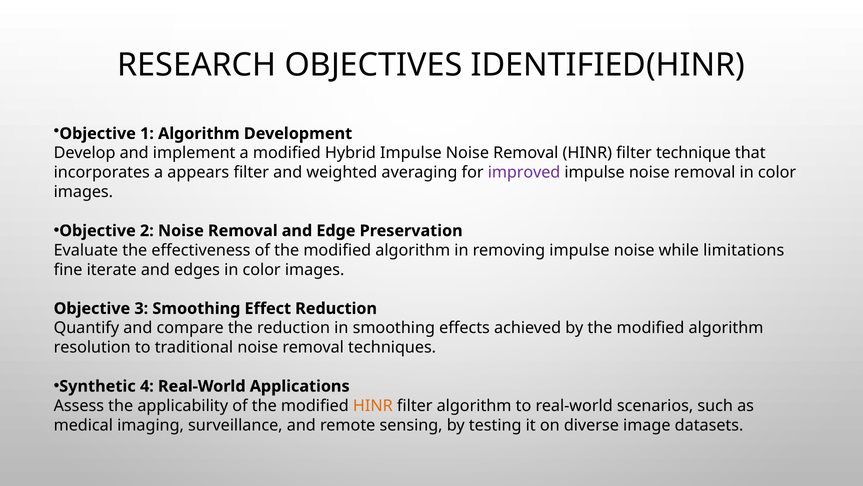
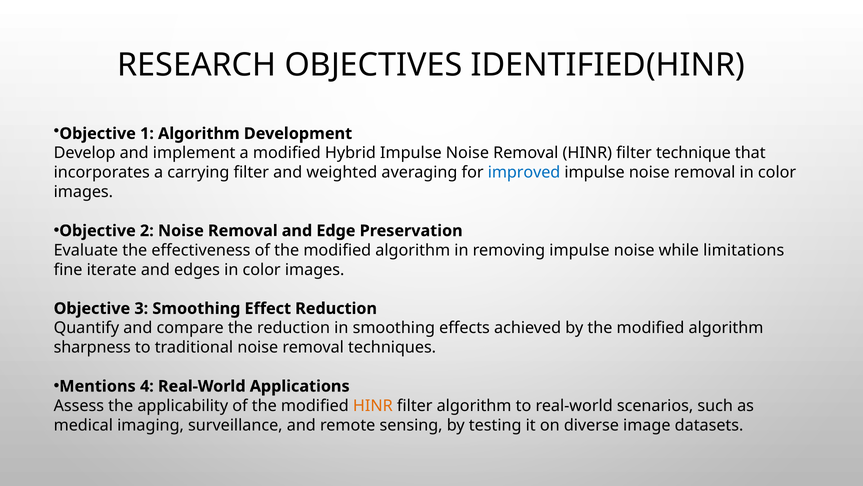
appears: appears -> carrying (198, 172)
improved colour: purple -> blue (524, 172)
resolution: resolution -> sharpness (92, 347)
Synthetic: Synthetic -> Mentions (97, 386)
